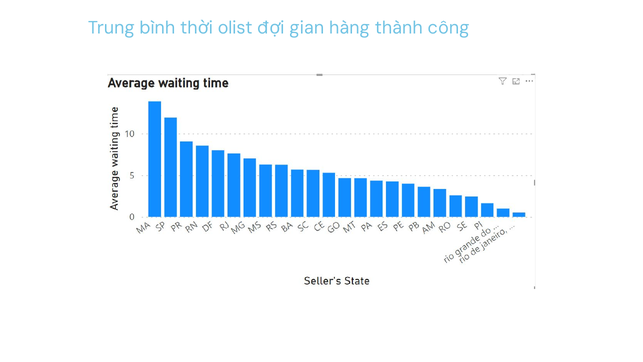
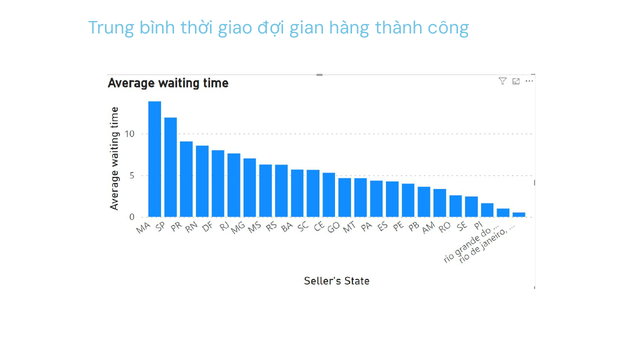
olist: olist -> giao (235, 28)
